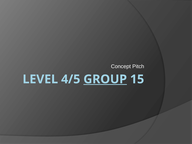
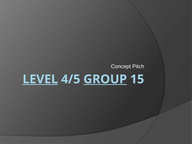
LEVEL underline: none -> present (40, 79)
